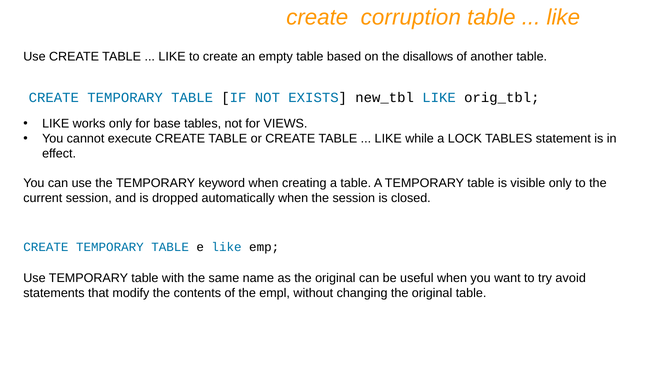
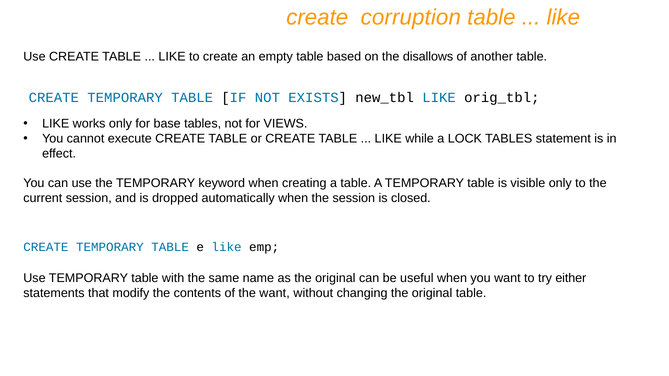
avoid: avoid -> either (571, 278)
the empl: empl -> want (275, 293)
